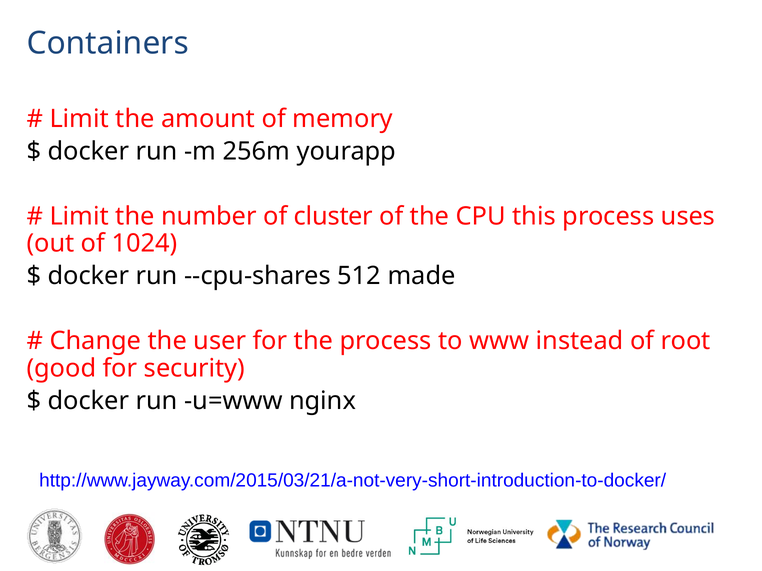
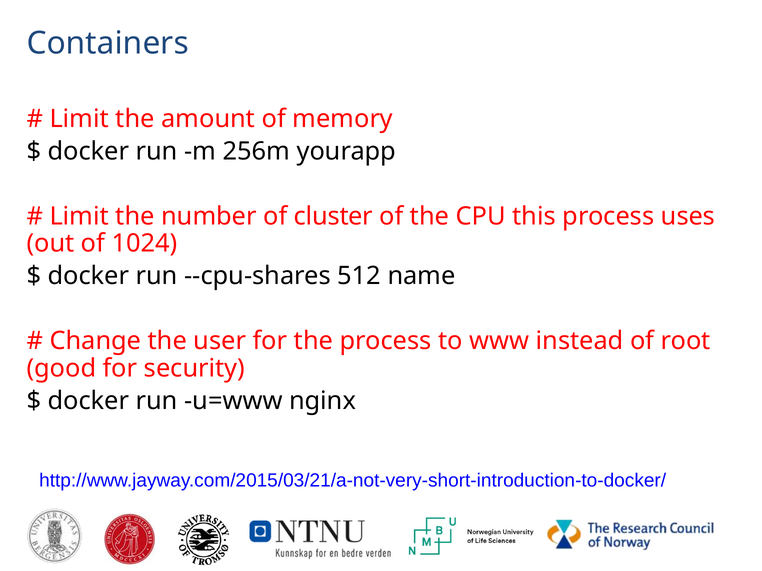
made: made -> name (422, 276)
